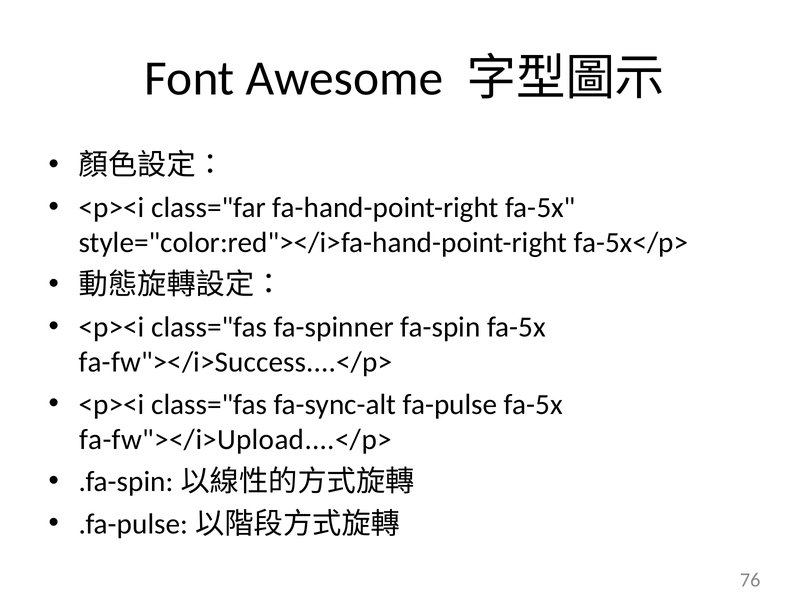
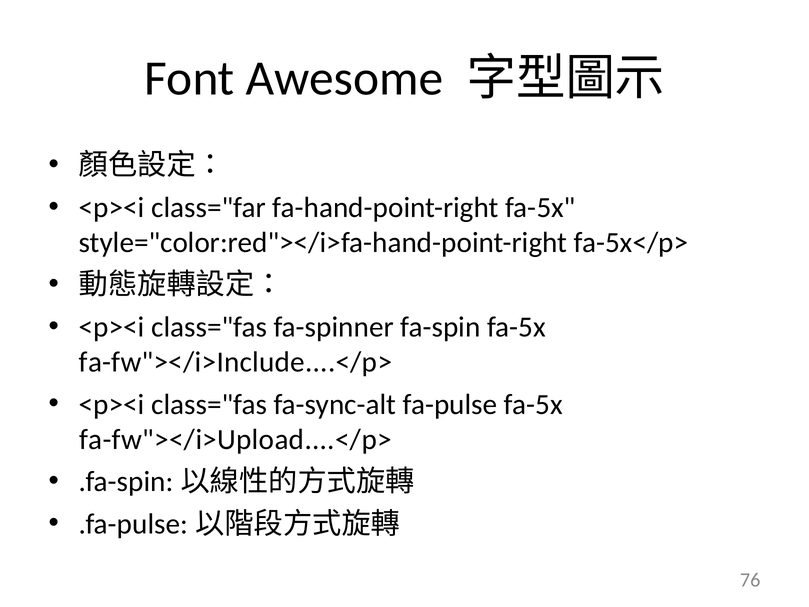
fa-fw"></i>Success....</p>: fa-fw"></i>Success....</p> -> fa-fw"></i>Include....</p> (235, 362)
